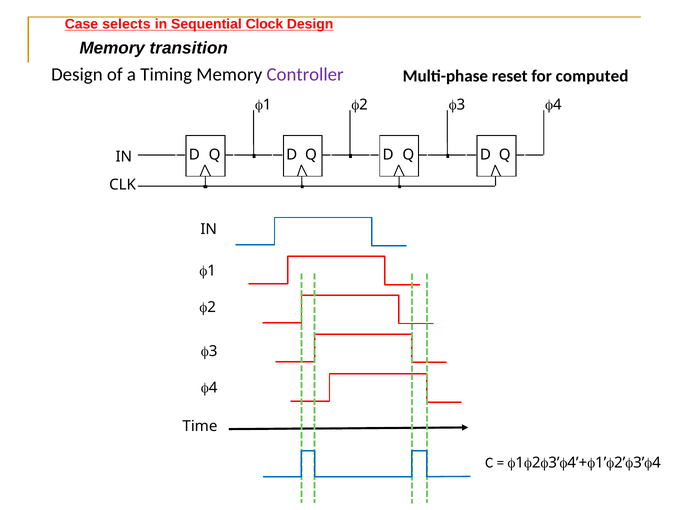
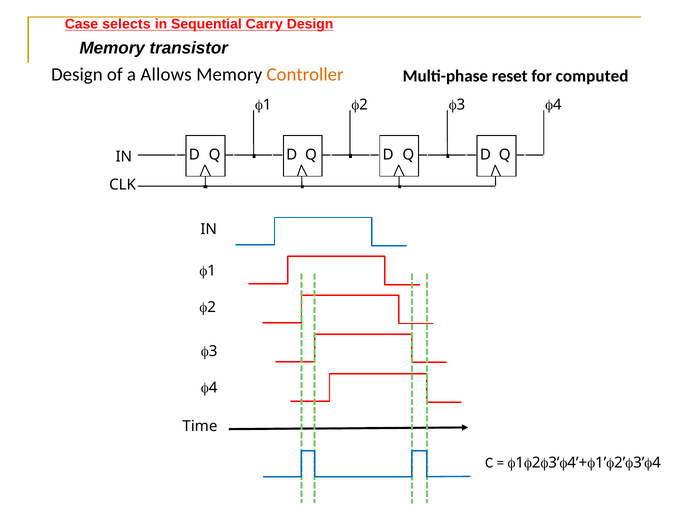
Clock: Clock -> Carry (264, 24)
transition: transition -> transistor (189, 48)
Timing: Timing -> Allows (166, 74)
Controller colour: purple -> orange (305, 74)
